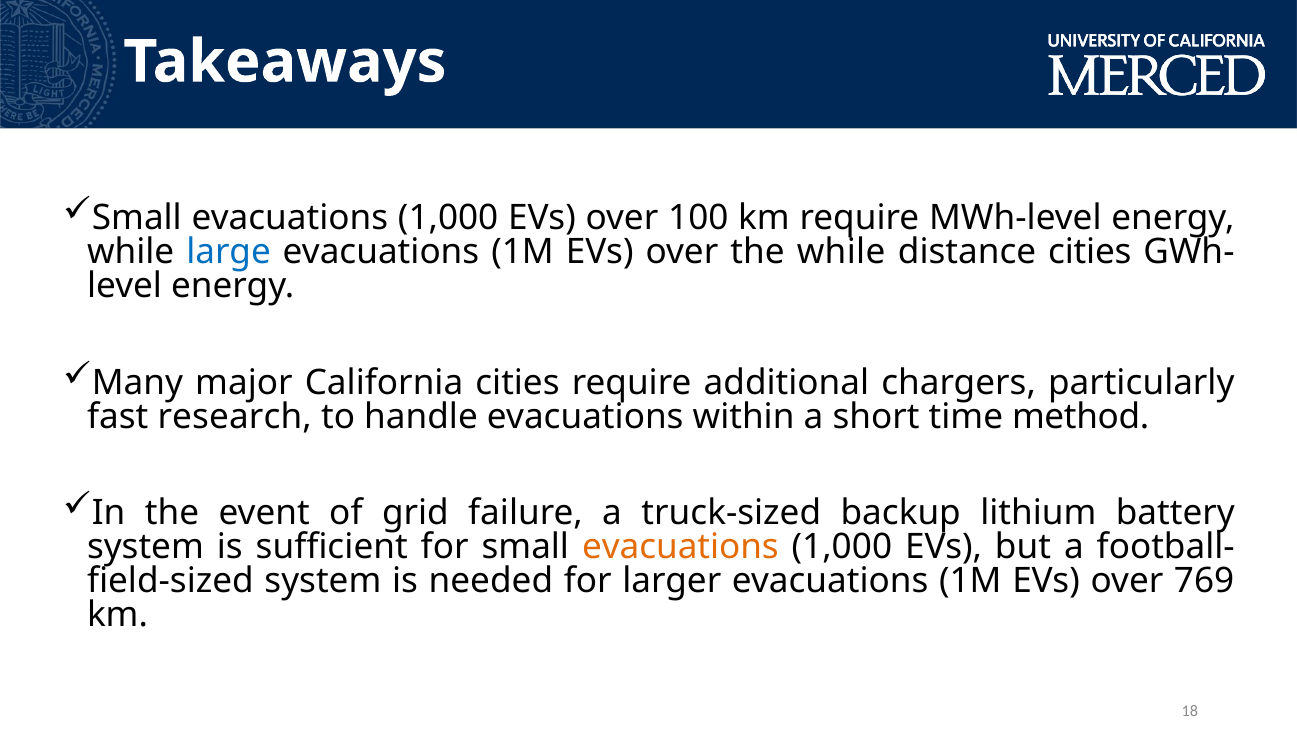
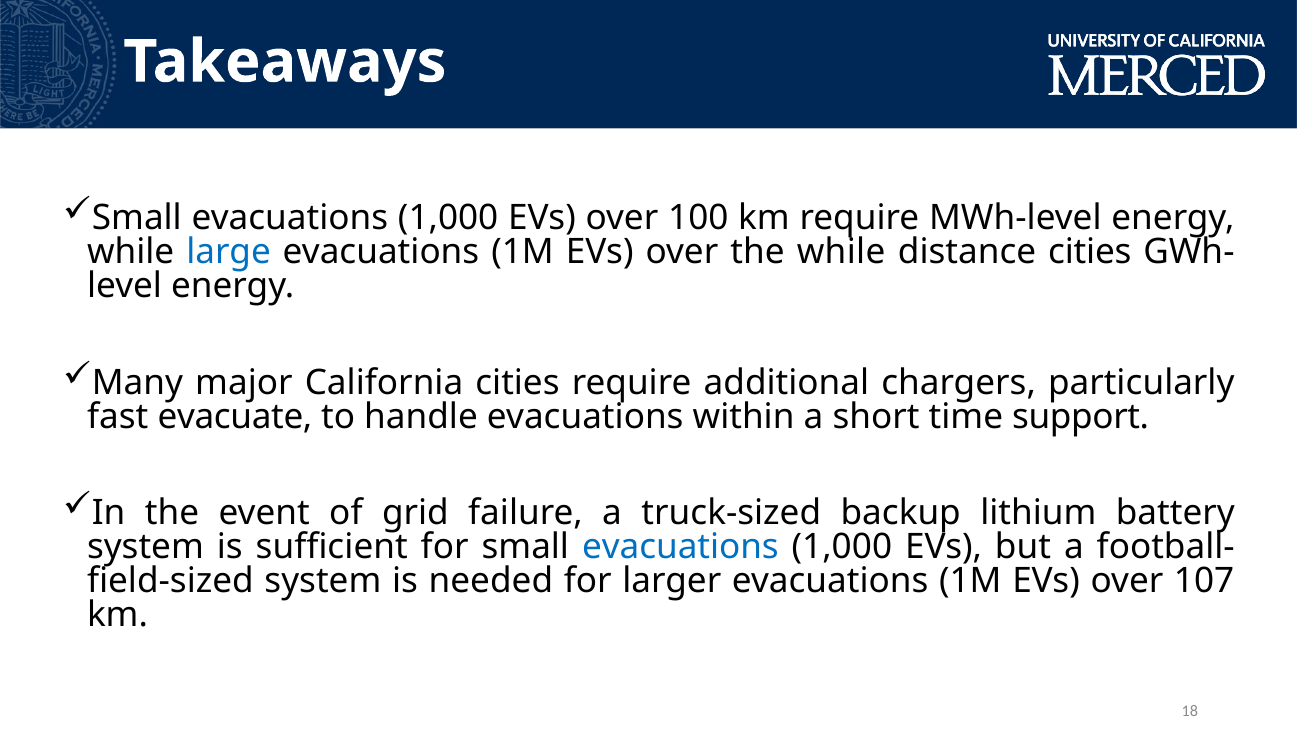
research: research -> evacuate (235, 416)
method: method -> support (1081, 416)
evacuations colour: orange -> blue (680, 547)
769: 769 -> 107 (1204, 581)
